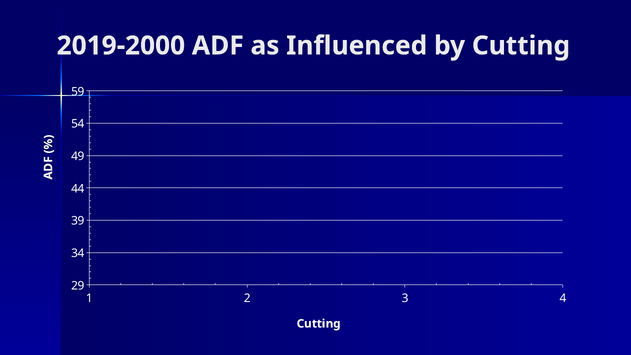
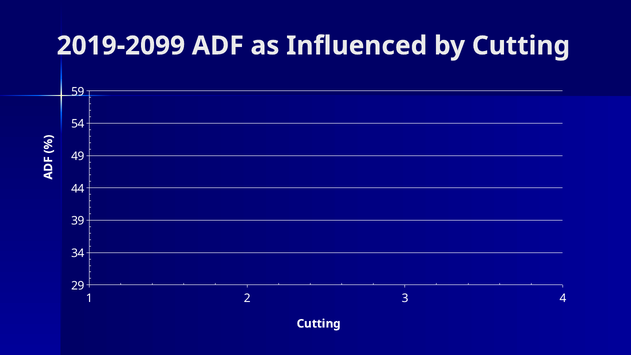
2019-2000: 2019-2000 -> 2019-2099 (121, 46)
